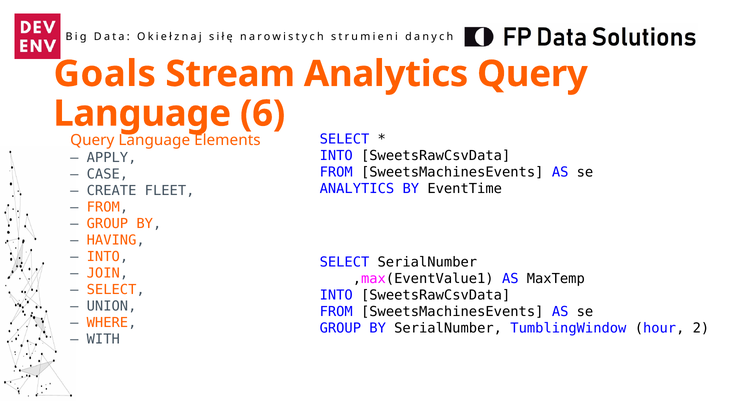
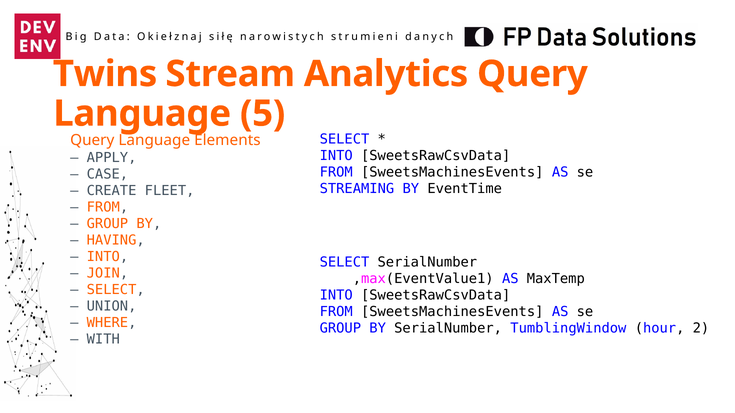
Goals: Goals -> Twins (105, 74)
6: 6 -> 5 (263, 114)
ANALYTICS: ANALYTICS -> STREAMING (357, 189)
